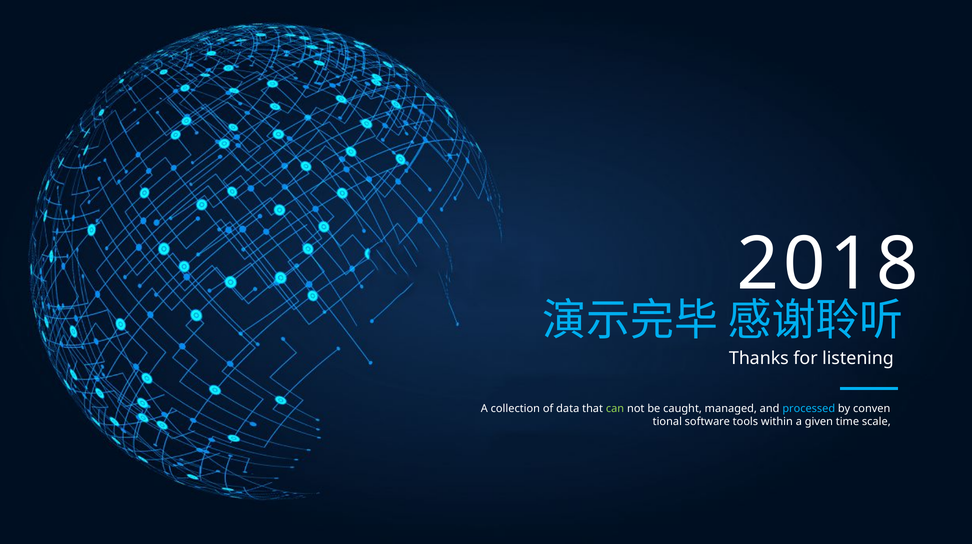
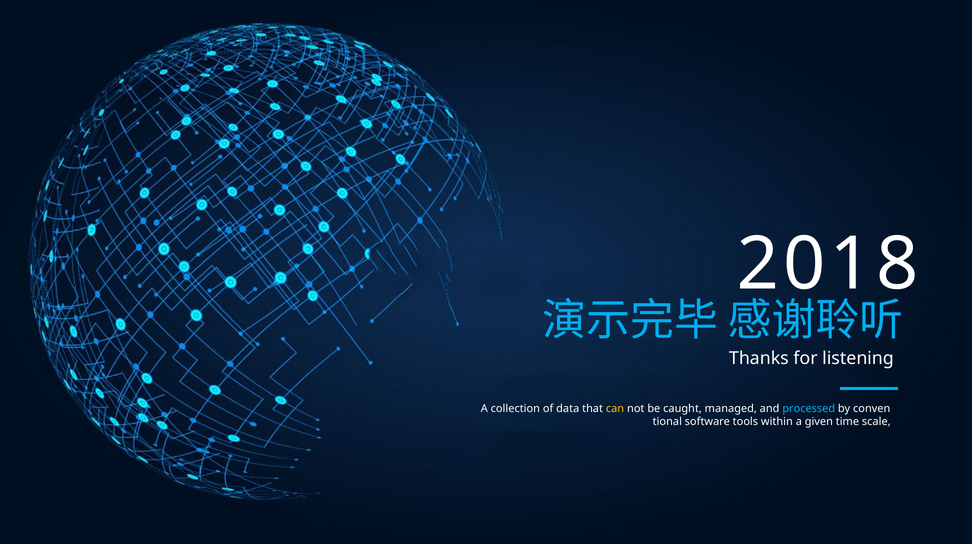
can colour: light green -> yellow (615, 409)
